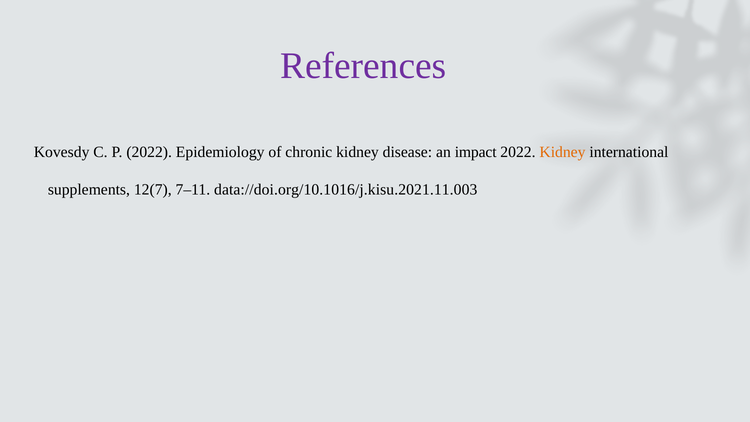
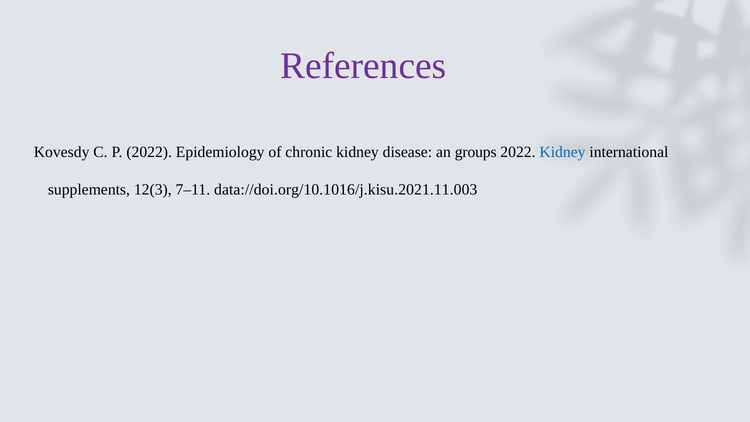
impact: impact -> groups (476, 152)
Kidney colour: orange -> blue (562, 152)
12(7: 12(7 -> 12(3 (153, 190)
